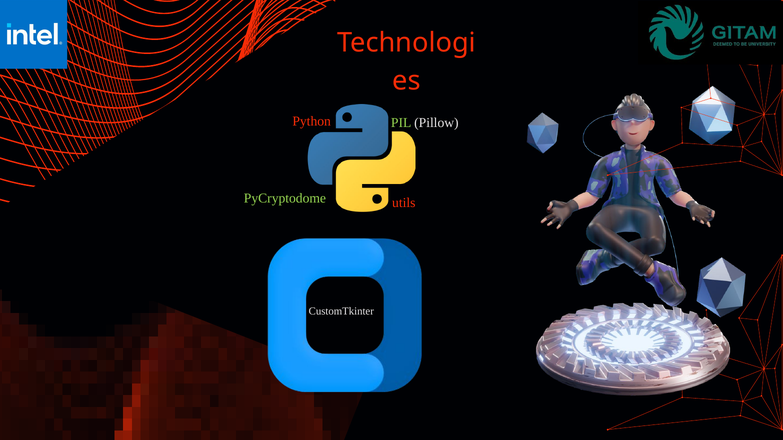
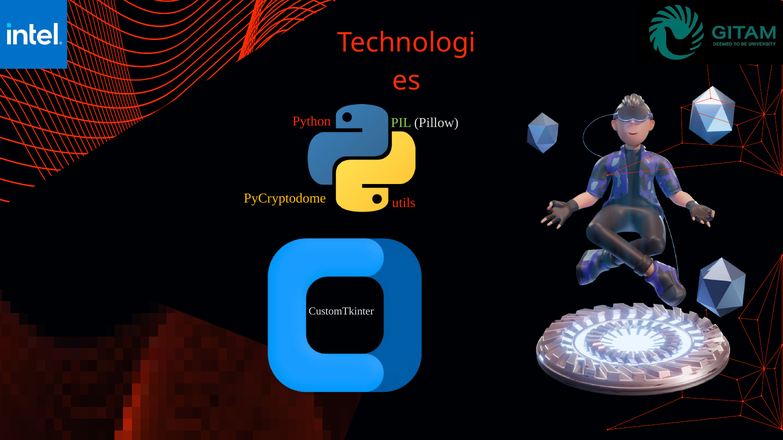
PyCryptodome colour: light green -> yellow (285, 199)
